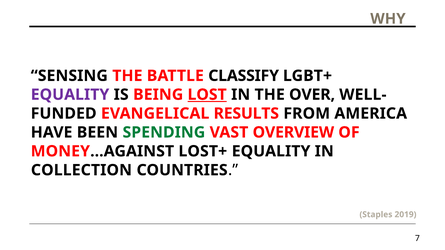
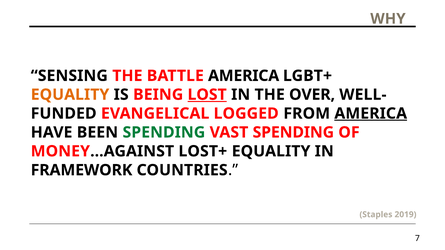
BATTLE CLASSIFY: CLASSIFY -> AMERICA (244, 76)
EQUALITY colour: purple -> orange (70, 95)
RESULTS: RESULTS -> LOGGED (246, 114)
AMERICA underline: none -> present (371, 114)
VAST OVERVIEW: OVERVIEW -> SPENDING (293, 133)
COLLECTION: COLLECTION -> FRAMEWORK (82, 170)
